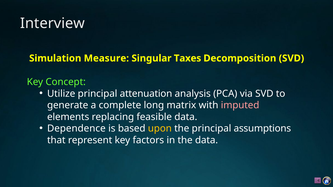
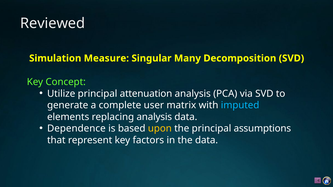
Interview: Interview -> Reviewed (53, 23)
Taxes: Taxes -> Many (187, 58)
long: long -> user (154, 105)
imputed colour: pink -> light blue (240, 105)
replacing feasible: feasible -> analysis (154, 117)
